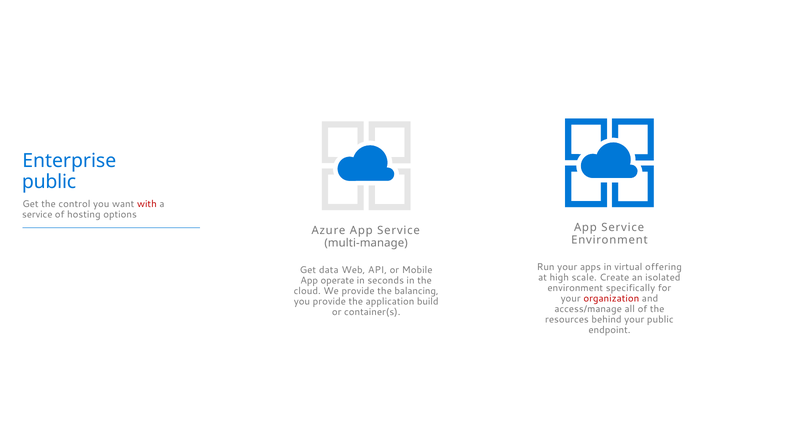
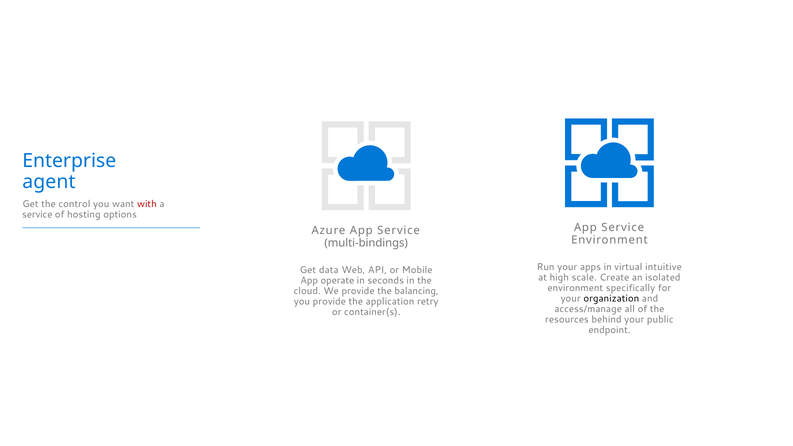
public: public -> agent (49, 182)
multi-manage: multi-manage -> multi-bindings (366, 243)
offering: offering -> intuitive (663, 267)
organization colour: red -> black (611, 299)
build: build -> retry (428, 301)
